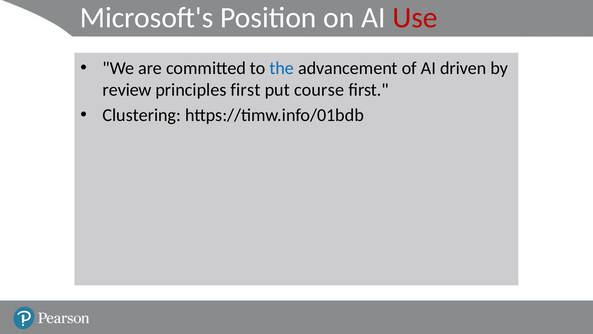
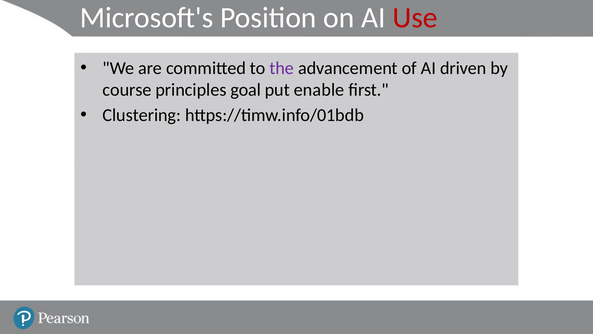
the colour: blue -> purple (282, 68)
review: review -> course (127, 90)
principles first: first -> goal (246, 90)
course: course -> enable (319, 90)
